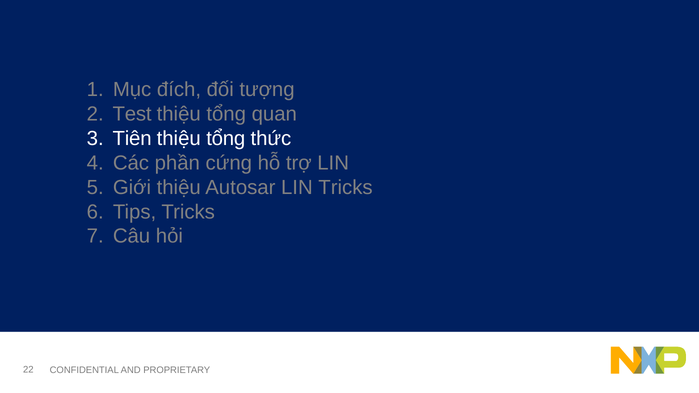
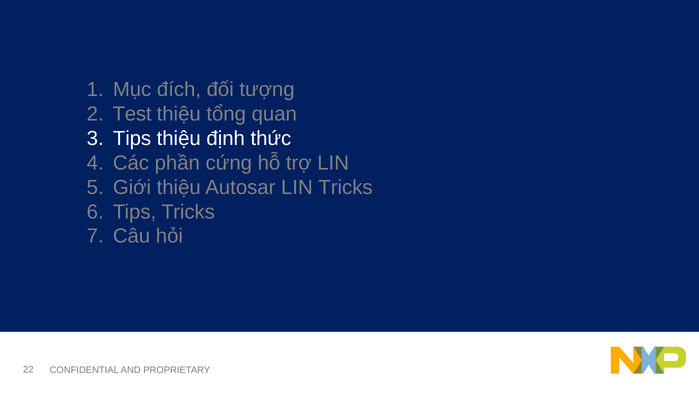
Tiên: Tiên -> Tips (132, 138)
tổng: tổng -> định (226, 138)
